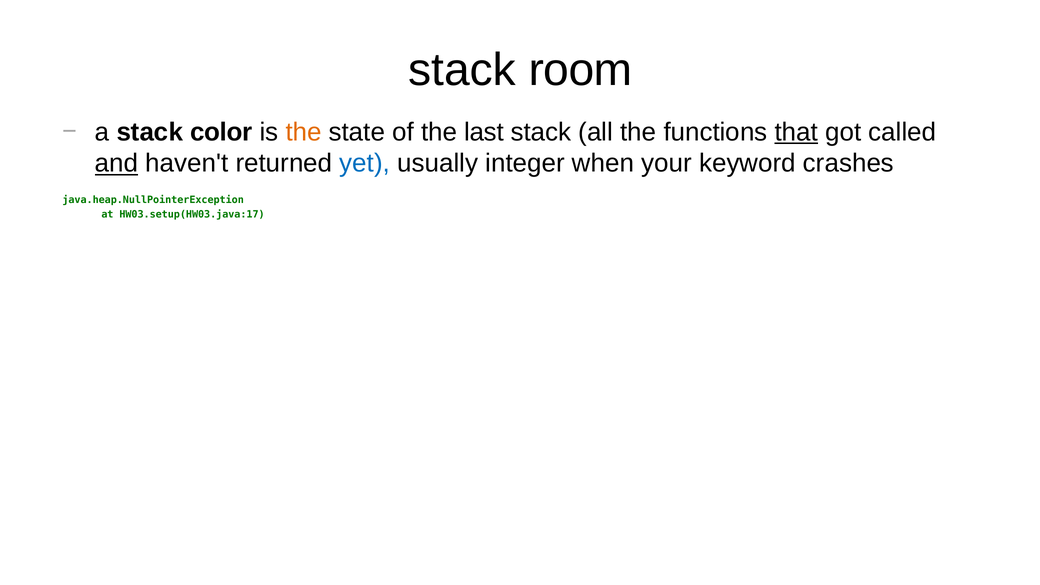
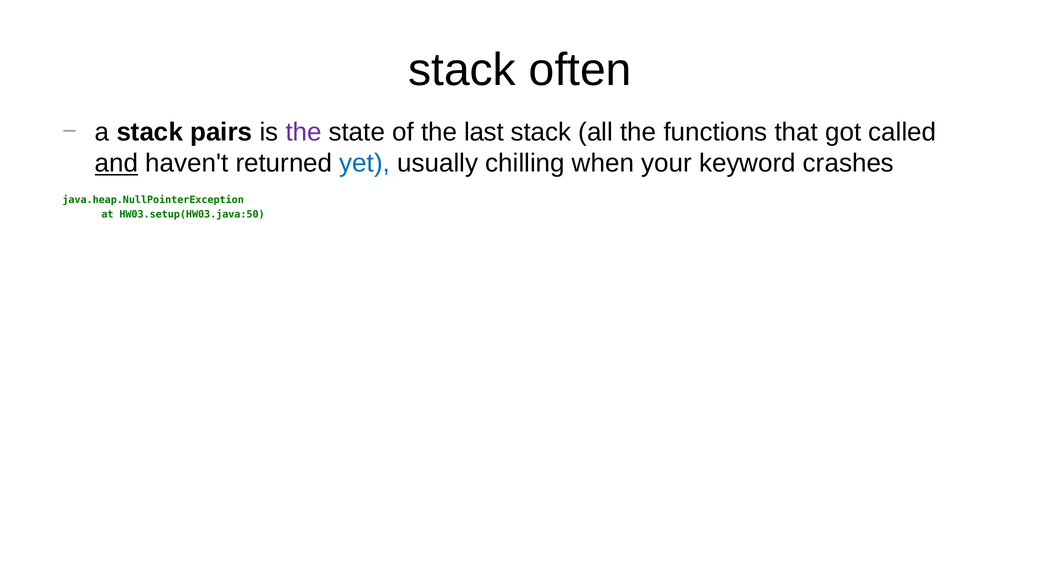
room: room -> often (580, 70)
color: color -> pairs (221, 132)
the colour: orange -> purple (304, 132)
that underline: present -> none (796, 132)
integer: integer -> chilling (525, 163)
HW03.setup(HW03.java:17: HW03.setup(HW03.java:17 -> HW03.setup(HW03.java:50 (192, 214)
